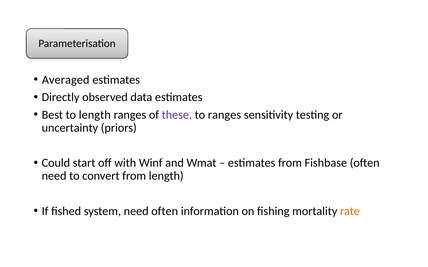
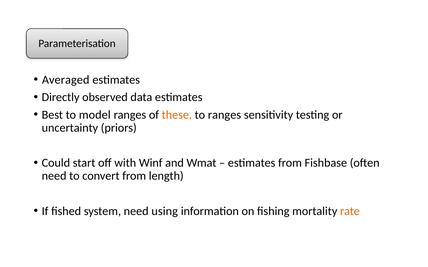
to length: length -> model (95, 115)
these colour: purple -> orange (177, 115)
need often: often -> using (165, 211)
